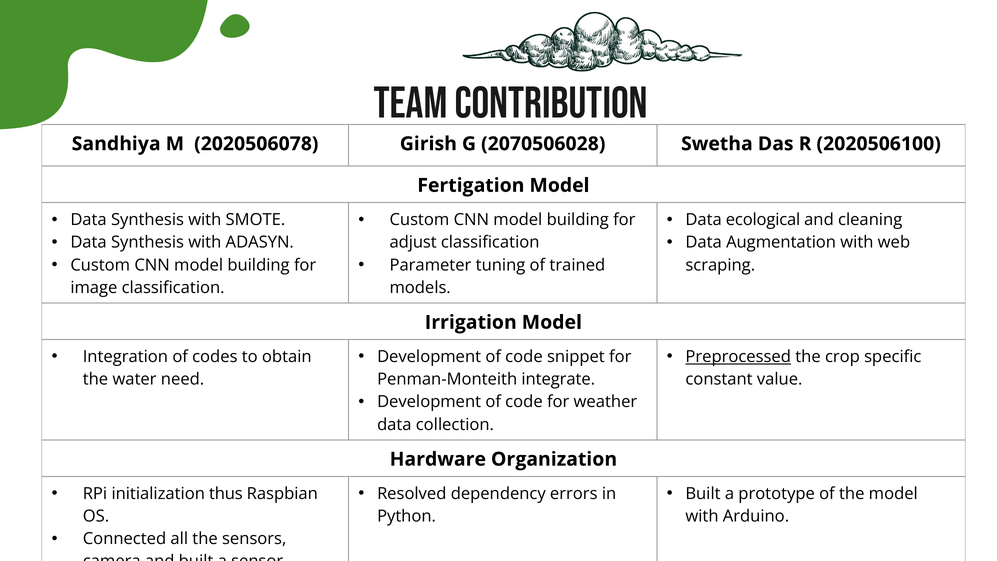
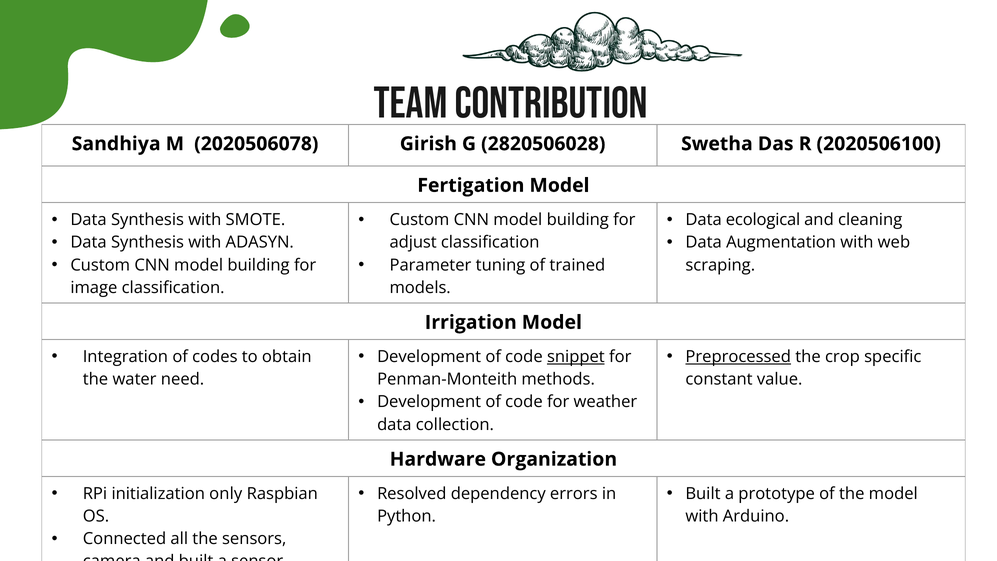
2070506028: 2070506028 -> 2820506028 (543, 144)
snippet underline: none -> present (576, 357)
integrate: integrate -> methods (558, 379)
thus: thus -> only (226, 493)
